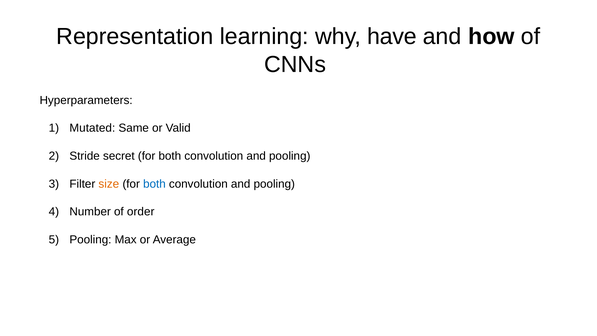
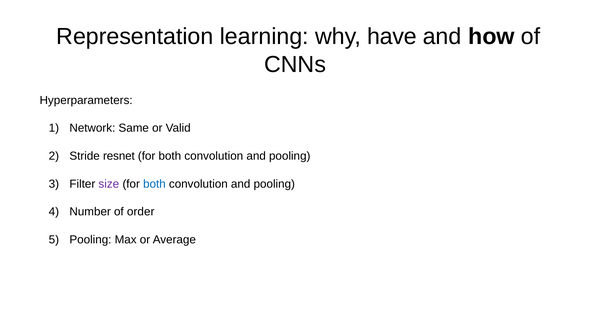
Mutated: Mutated -> Network (92, 128)
secret: secret -> resnet (119, 156)
size colour: orange -> purple (109, 184)
